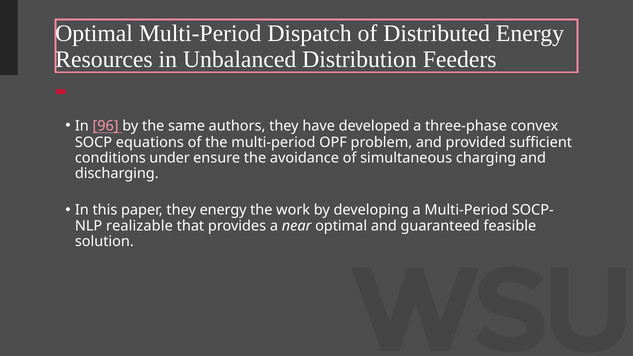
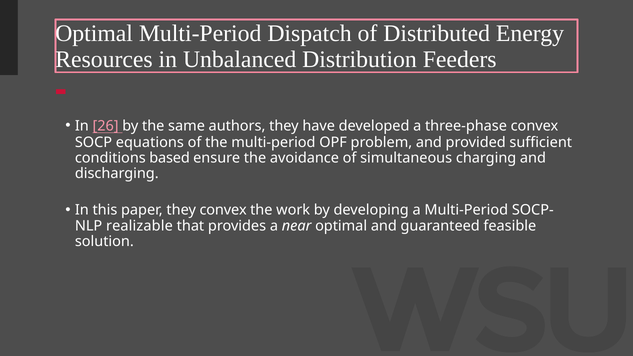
96: 96 -> 26 (106, 126)
under: under -> based (170, 158)
they energy: energy -> convex (223, 210)
